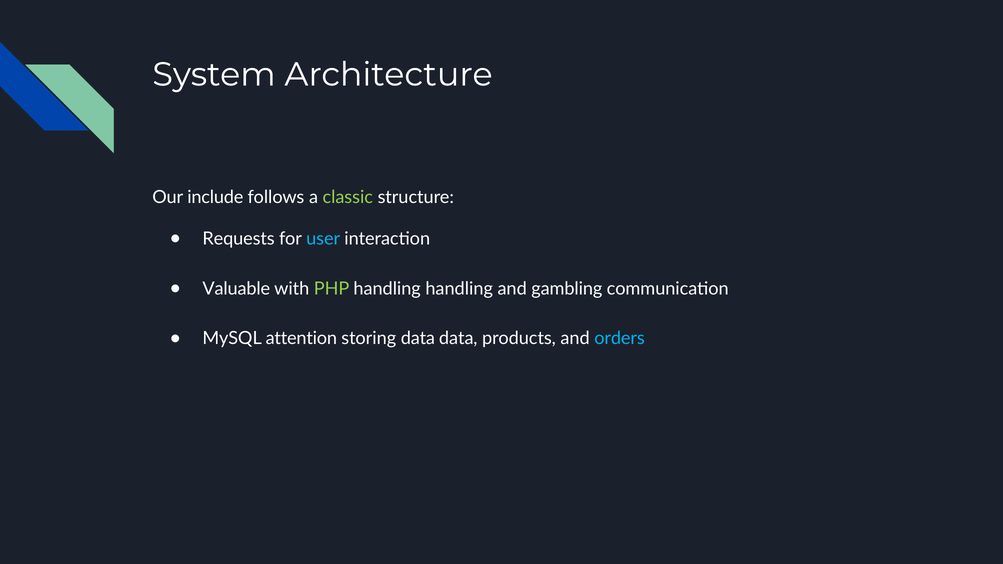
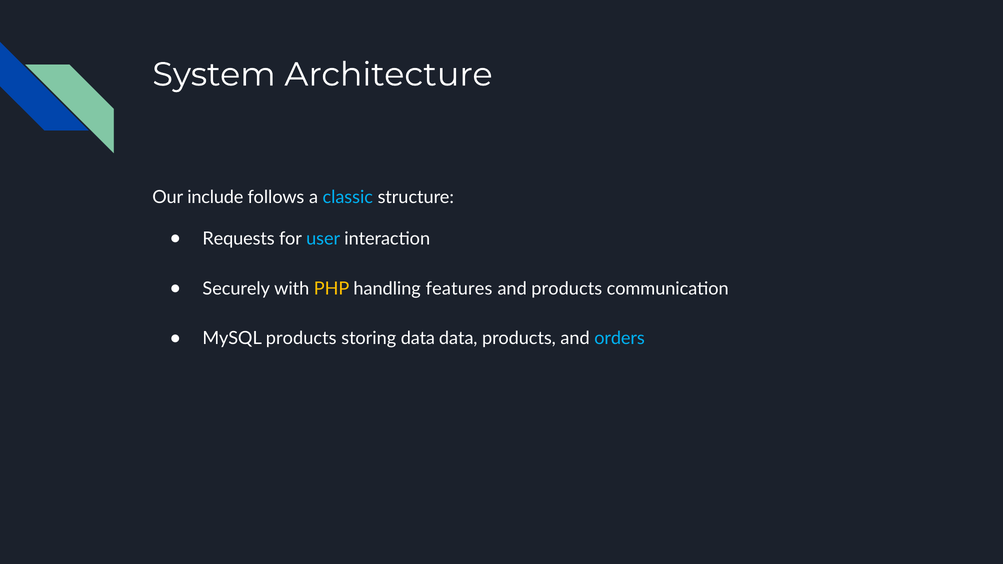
classic colour: light green -> light blue (348, 197)
Valuable: Valuable -> Securely (236, 289)
PHP colour: light green -> yellow (332, 289)
handling handling: handling -> features (459, 289)
and gambling: gambling -> products (567, 289)
MySQL attention: attention -> products (301, 339)
